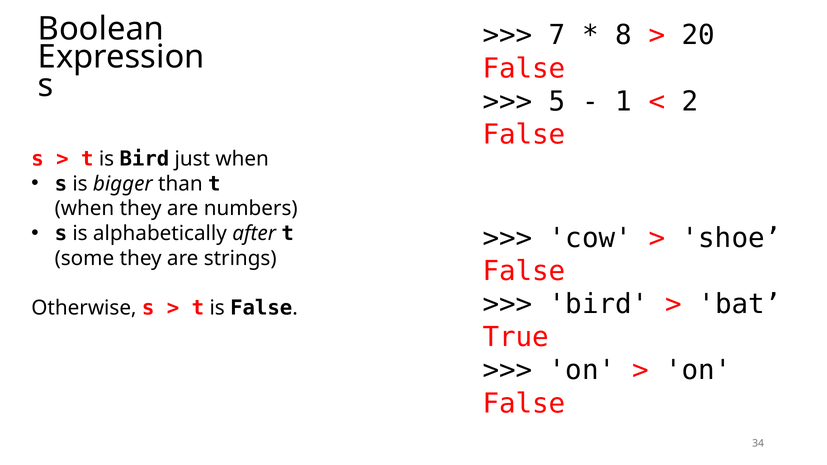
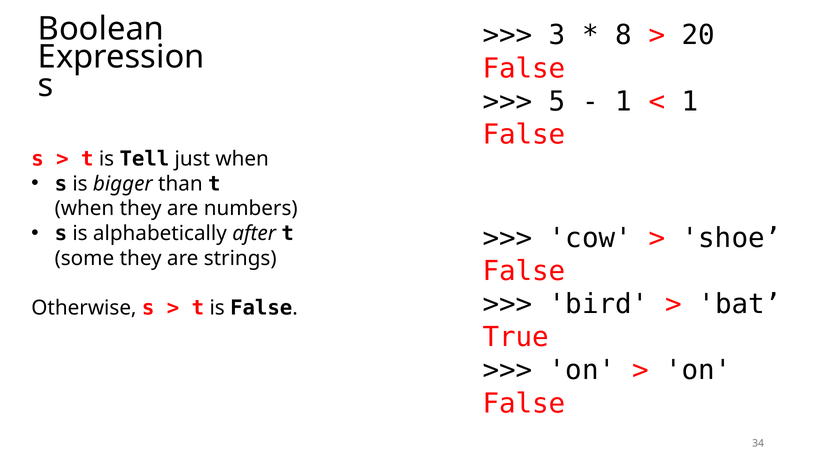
7: 7 -> 3 (557, 35)
2: 2 -> 1 (690, 102)
is Bird: Bird -> Tell (144, 159)
